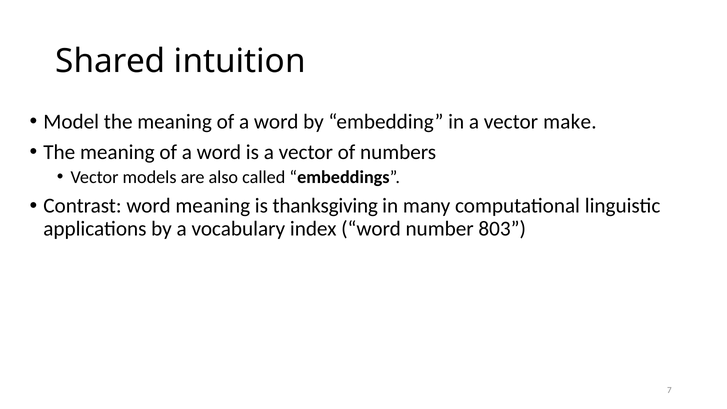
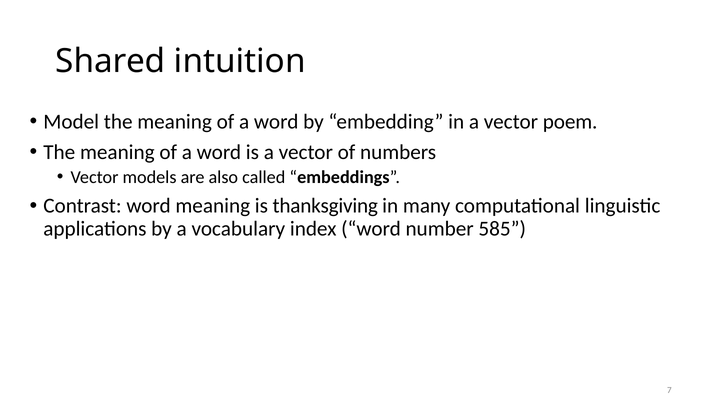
make: make -> poem (570, 122)
803: 803 -> 585 (502, 229)
